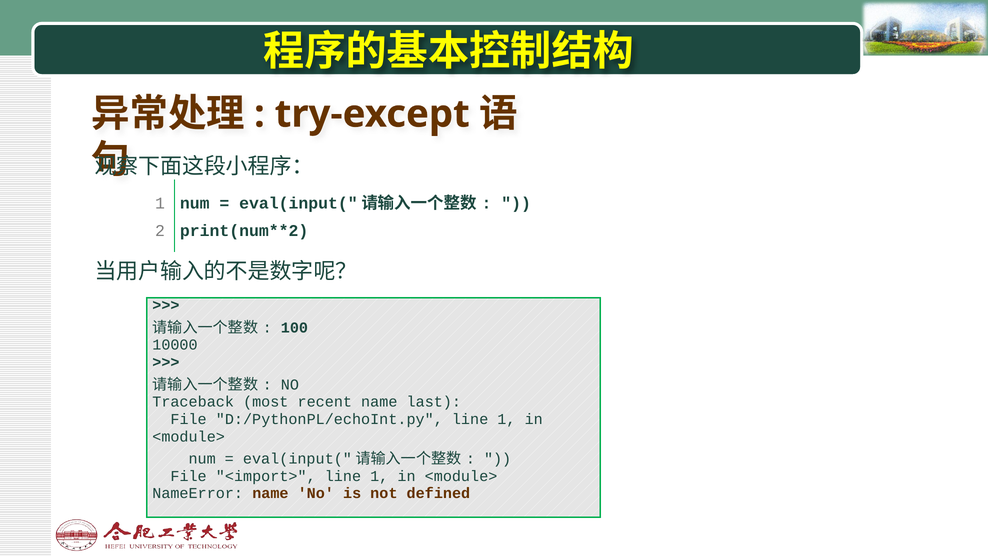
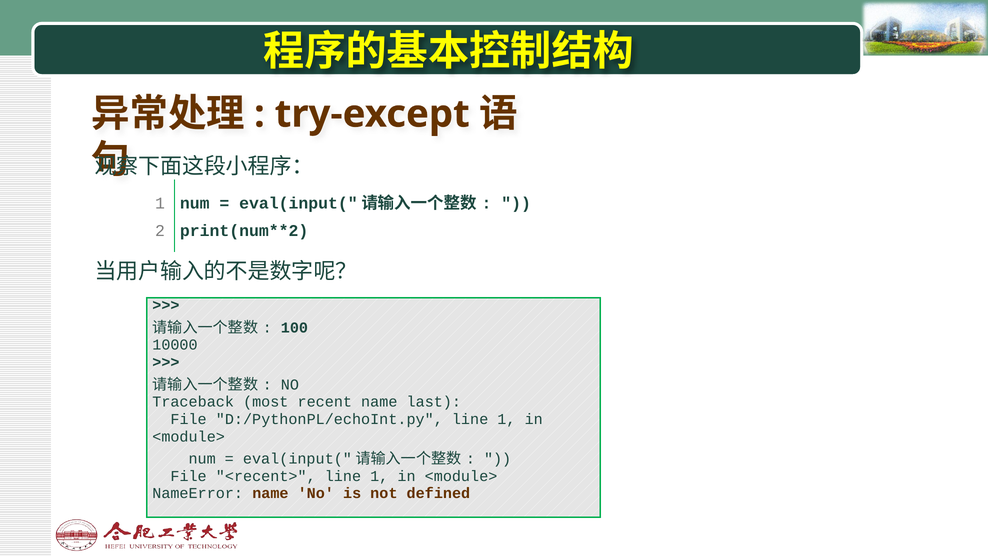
<import>: <import> -> <recent> (266, 476)
